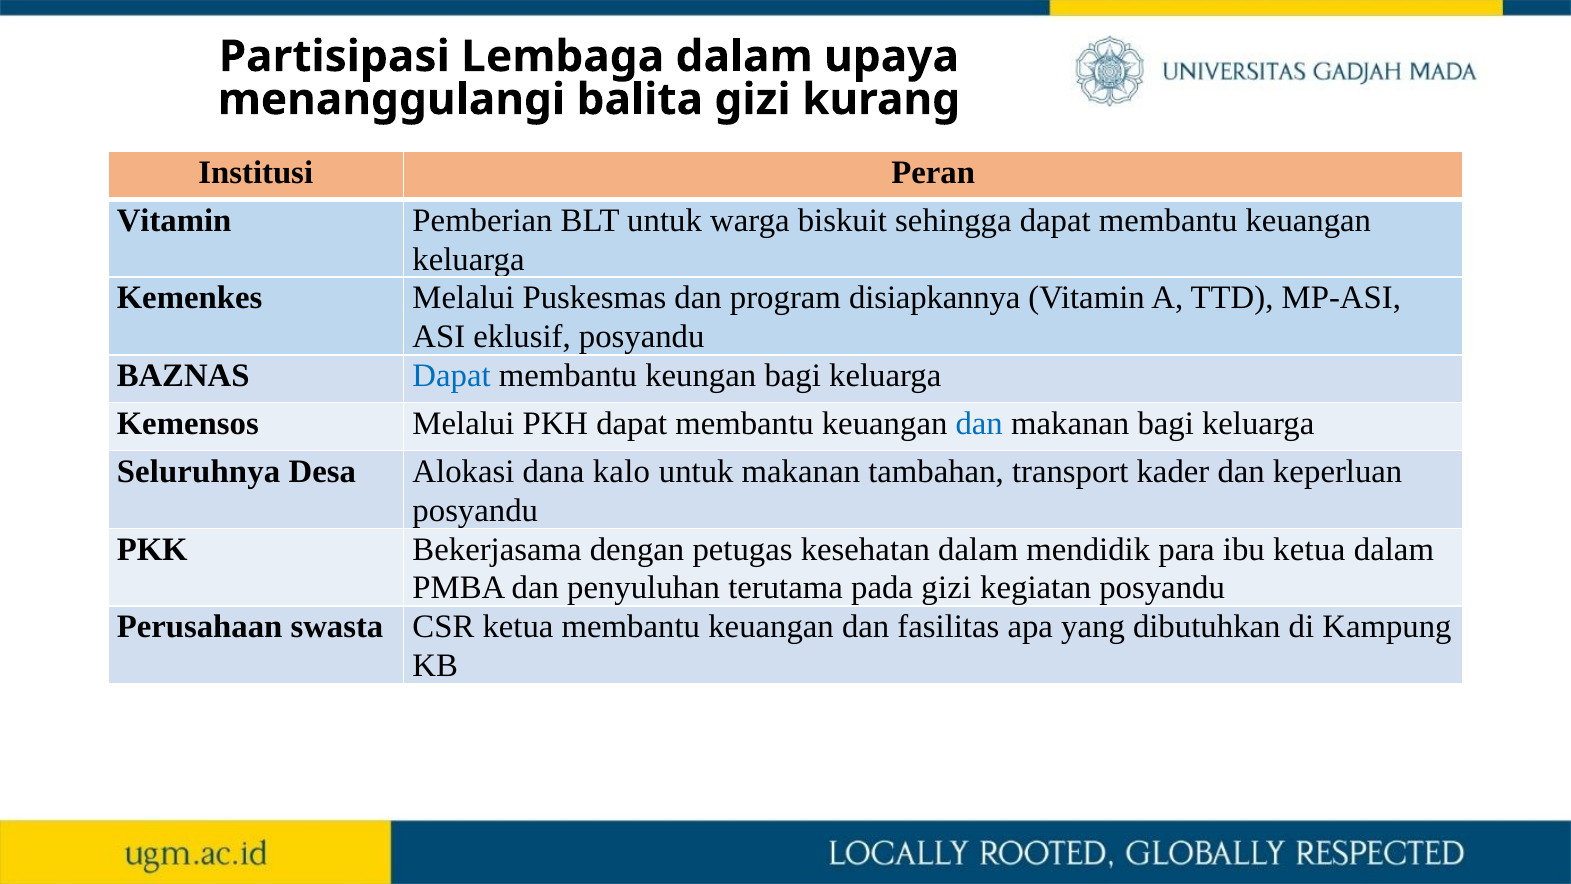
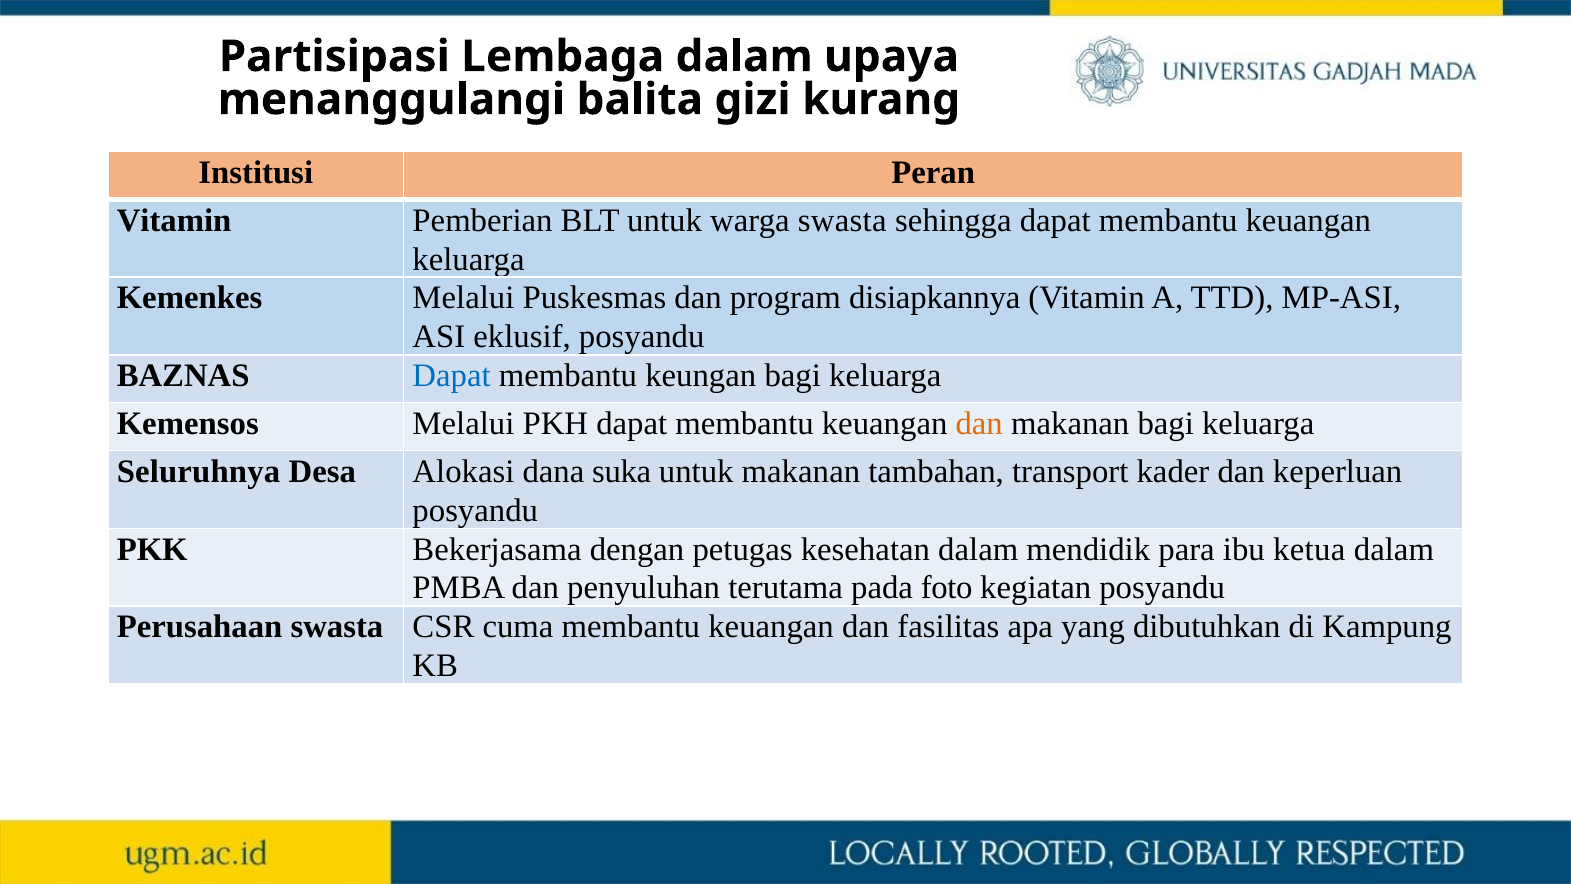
warga biskuit: biskuit -> swasta (842, 220)
dan colour: blue -> orange (979, 424)
kalo: kalo -> suka (622, 471)
pada gizi: gizi -> foto (947, 588)
CSR ketua: ketua -> cuma (518, 627)
